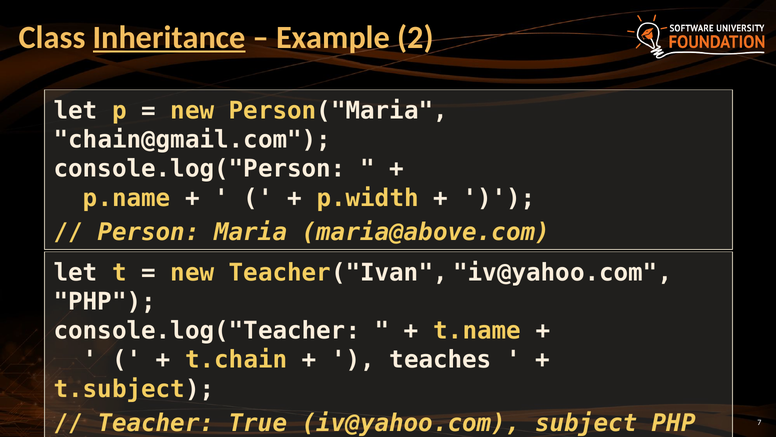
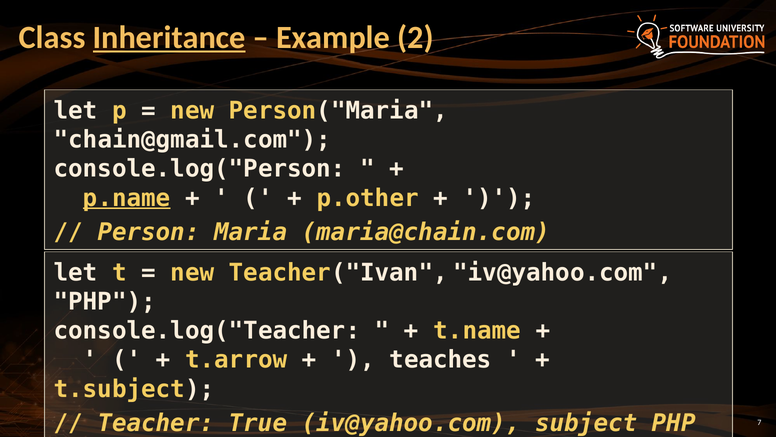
p.name underline: none -> present (127, 198)
p.width: p.width -> p.other (368, 198)
maria@above.com: maria@above.com -> maria@chain.com (426, 232)
t.chain: t.chain -> t.arrow (236, 360)
